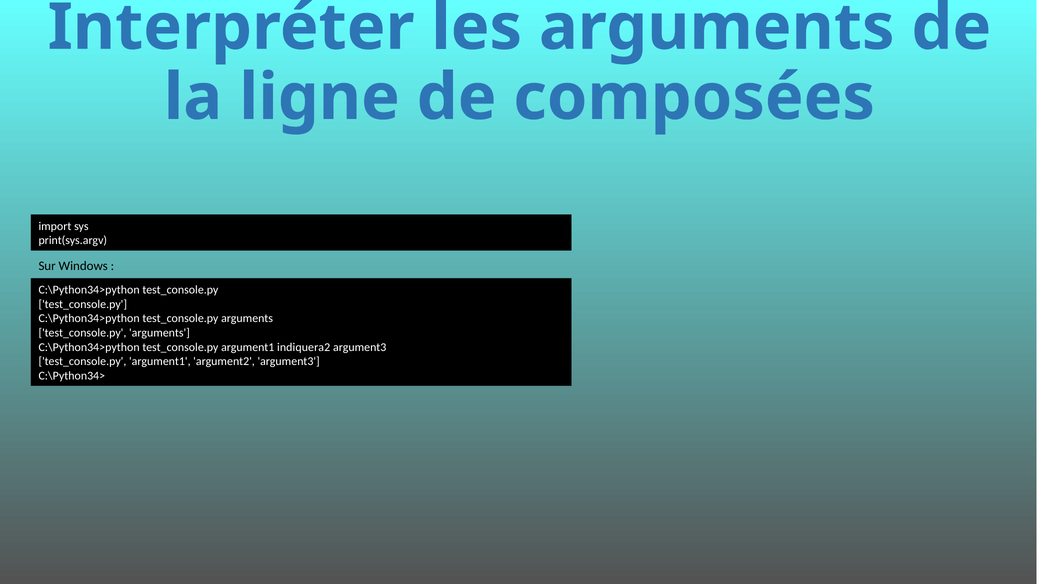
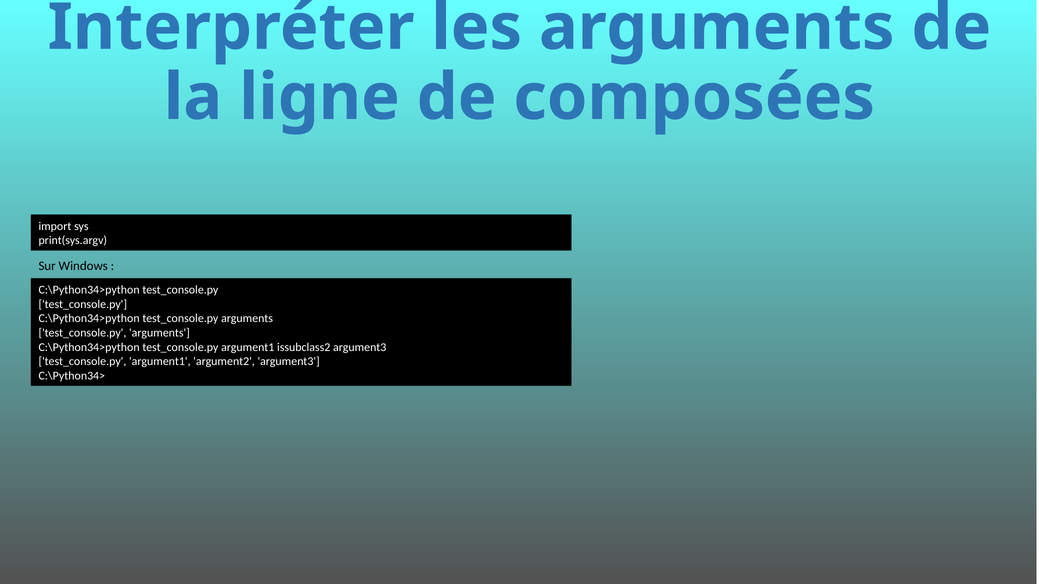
indiquera2: indiquera2 -> issubclass2 (304, 347)
